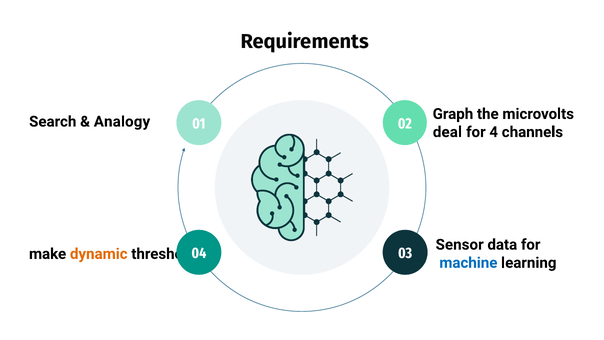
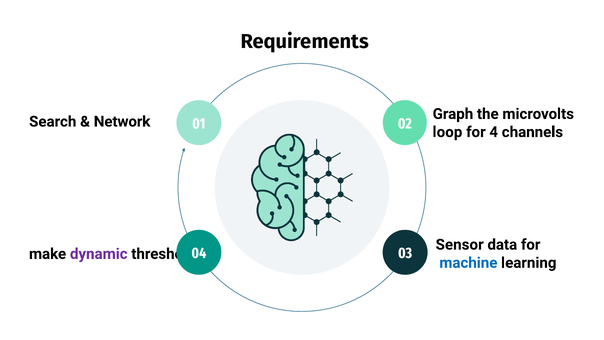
Analogy: Analogy -> Network (122, 122)
deal: deal -> loop (447, 132)
dynamic colour: orange -> purple (99, 254)
